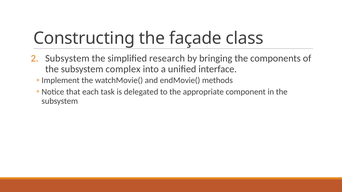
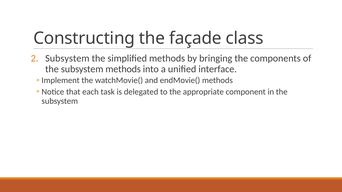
simplified research: research -> methods (167, 58)
subsystem complex: complex -> methods (123, 69)
